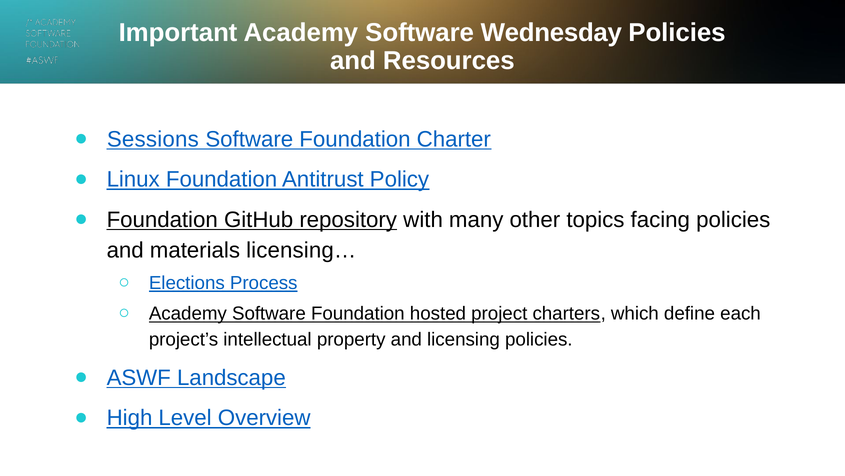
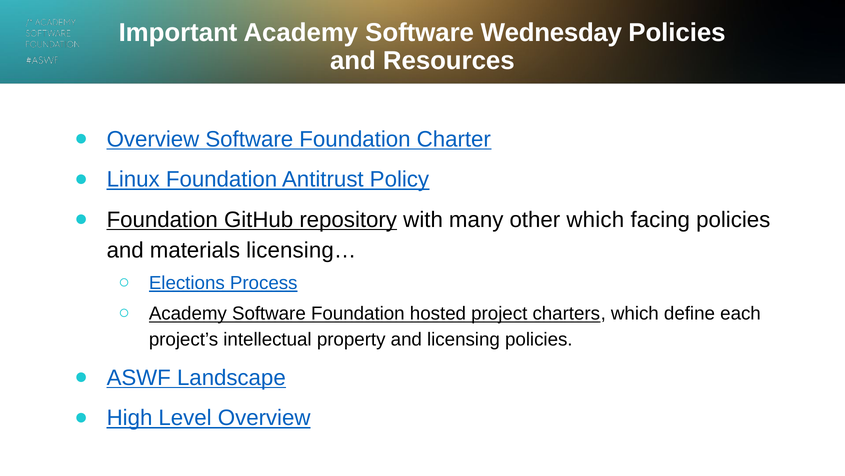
Sessions: Sessions -> Overview (153, 139)
other topics: topics -> which (595, 219)
